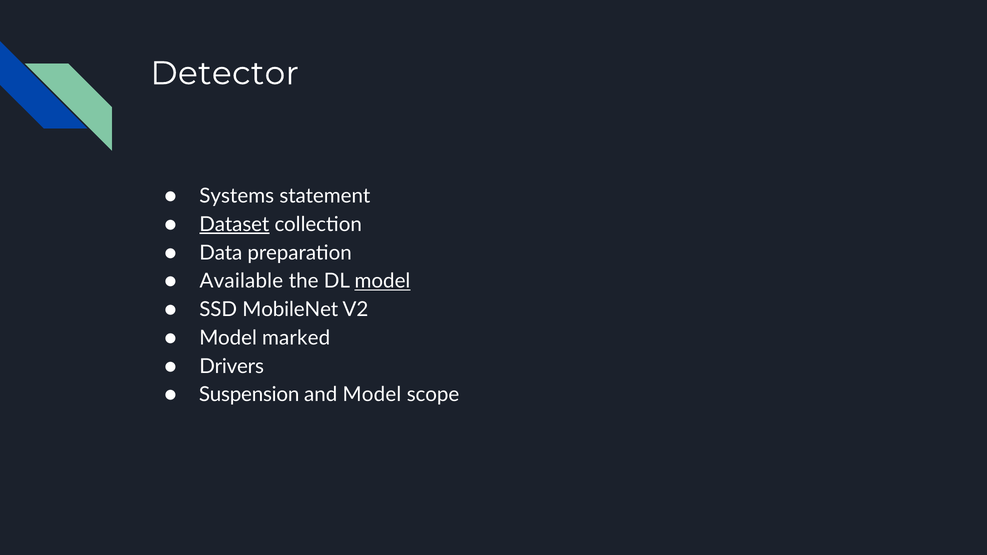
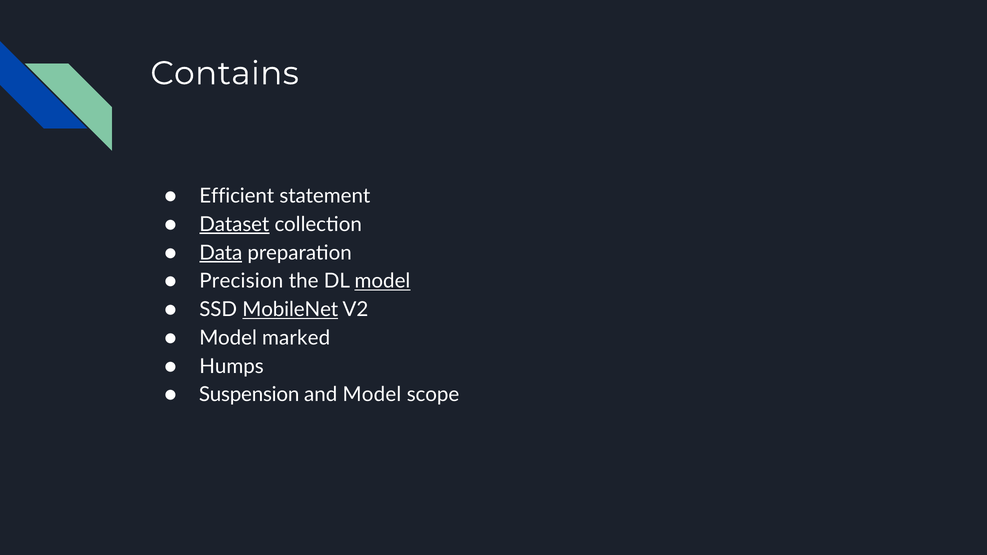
Detector: Detector -> Contains (225, 73)
Systems: Systems -> Efficient (237, 196)
Data underline: none -> present (221, 253)
Available: Available -> Precision (241, 281)
MobileNet underline: none -> present (290, 310)
Drivers: Drivers -> Humps (231, 366)
